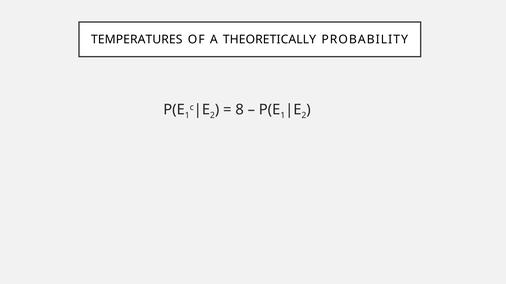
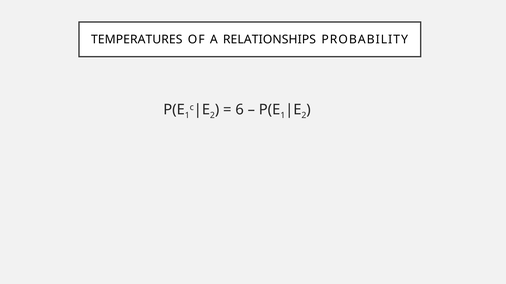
THEORETICALLY: THEORETICALLY -> RELATIONSHIPS (269, 39)
8: 8 -> 6 (240, 110)
